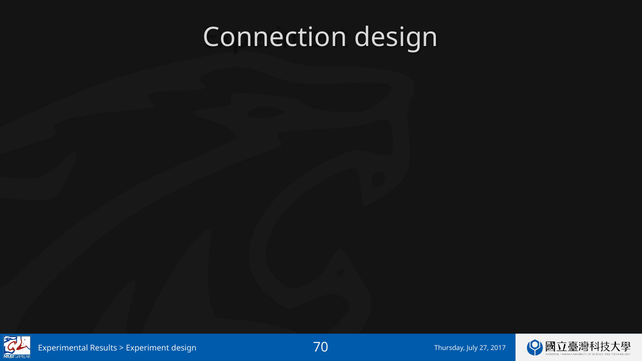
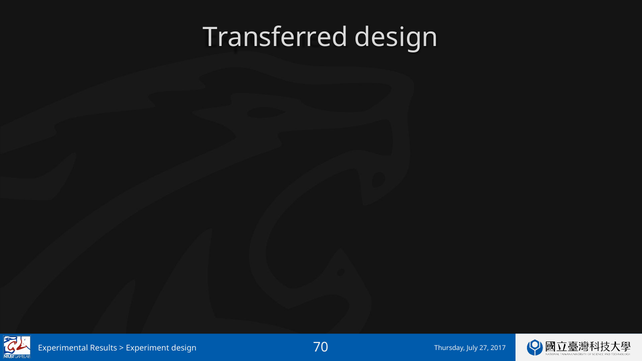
Connection: Connection -> Transferred (275, 38)
